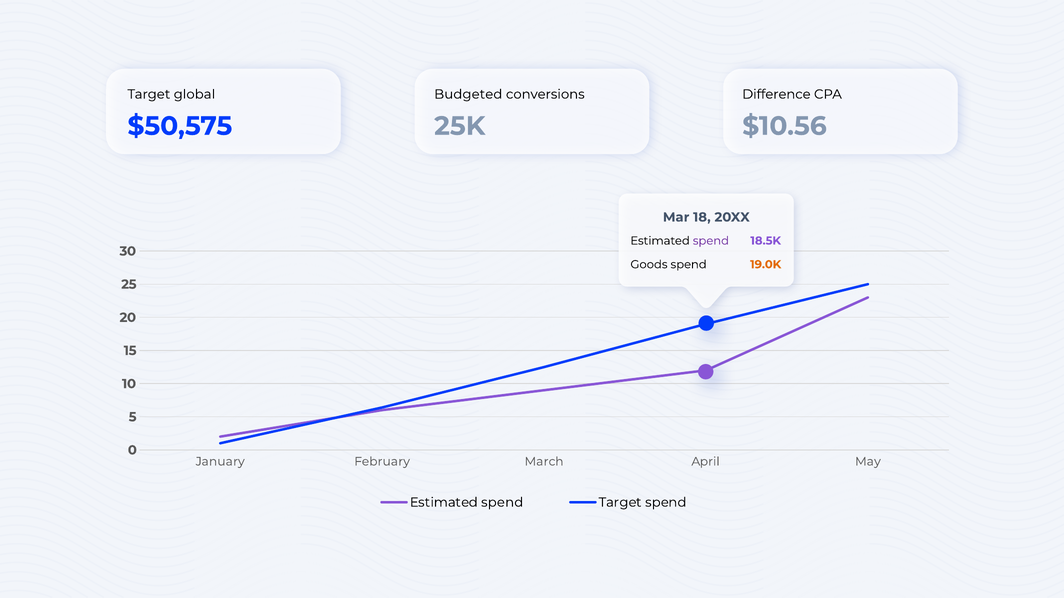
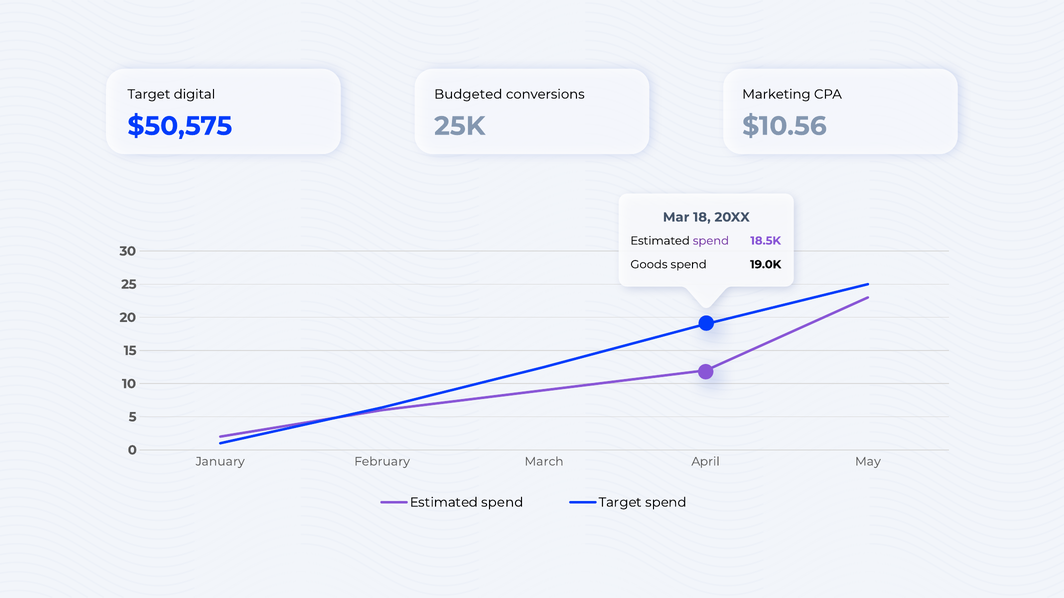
global: global -> digital (194, 94)
Difference: Difference -> Marketing (776, 94)
19.0K colour: orange -> black (766, 265)
